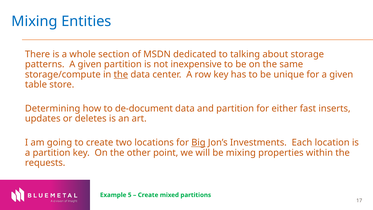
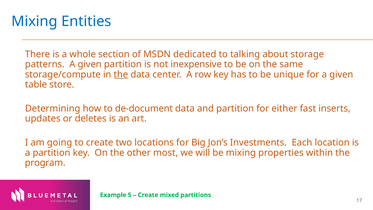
Big underline: present -> none (198, 143)
point: point -> most (166, 153)
requests: requests -> program (45, 163)
